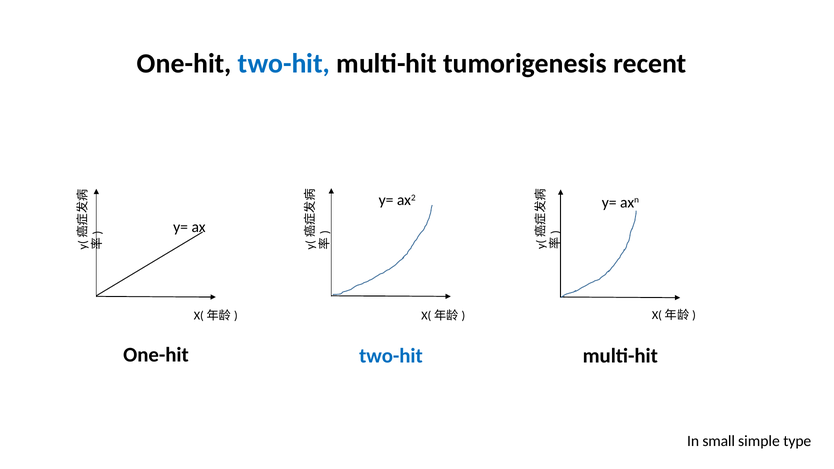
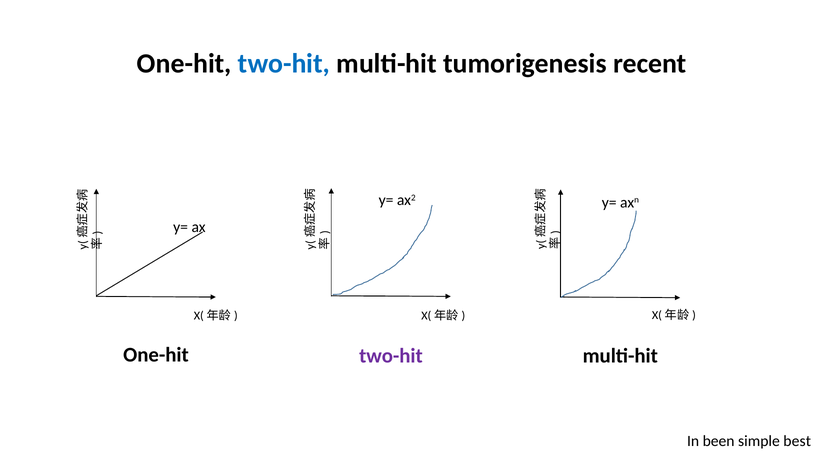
two-hit colour: blue -> purple (391, 356)
small: small -> been (719, 441)
type: type -> best (797, 441)
